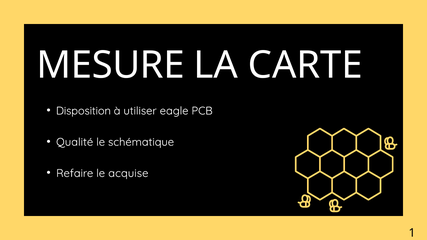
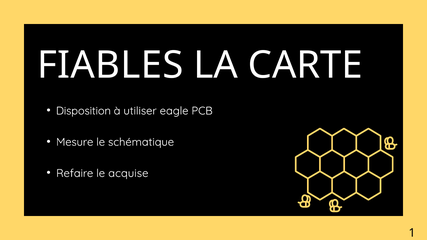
MESURE: MESURE -> FIABLES (110, 65)
Qualité: Qualité -> Mesure (75, 142)
